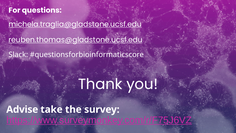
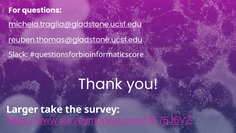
Advise: Advise -> Larger (22, 109)
